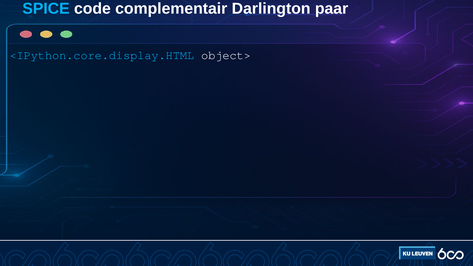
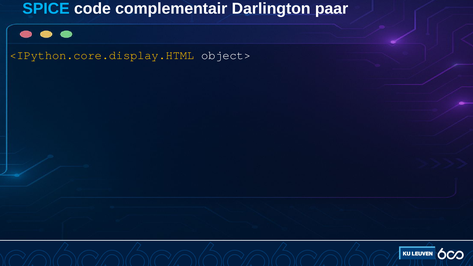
<IPython.core.display.HTML colour: light blue -> yellow (102, 55)
